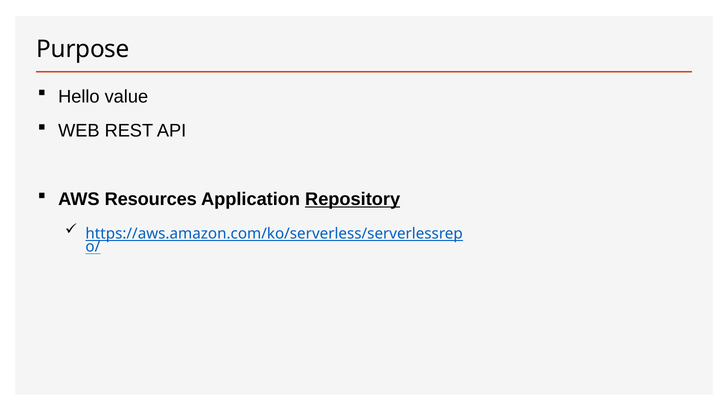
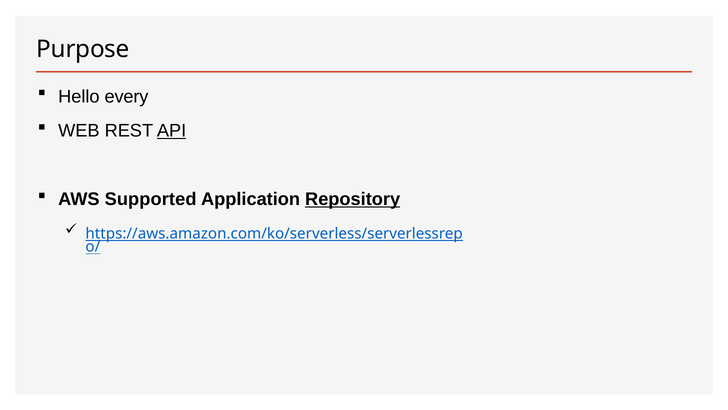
value: value -> every (126, 96)
API underline: none -> present (172, 131)
Resources: Resources -> Supported (151, 199)
